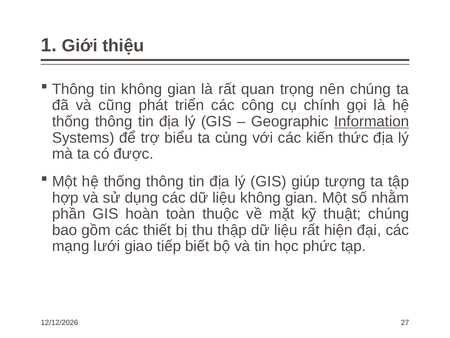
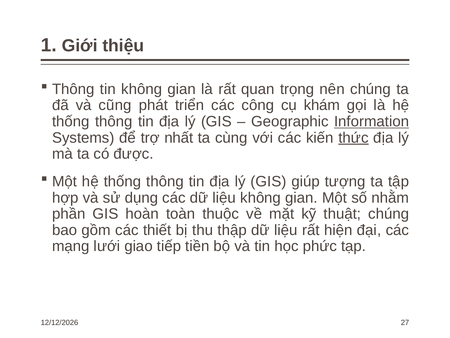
chính: chính -> khám (322, 105)
biểu: biểu -> nhất (179, 138)
thức underline: none -> present (353, 138)
biết: biết -> tiền (197, 246)
